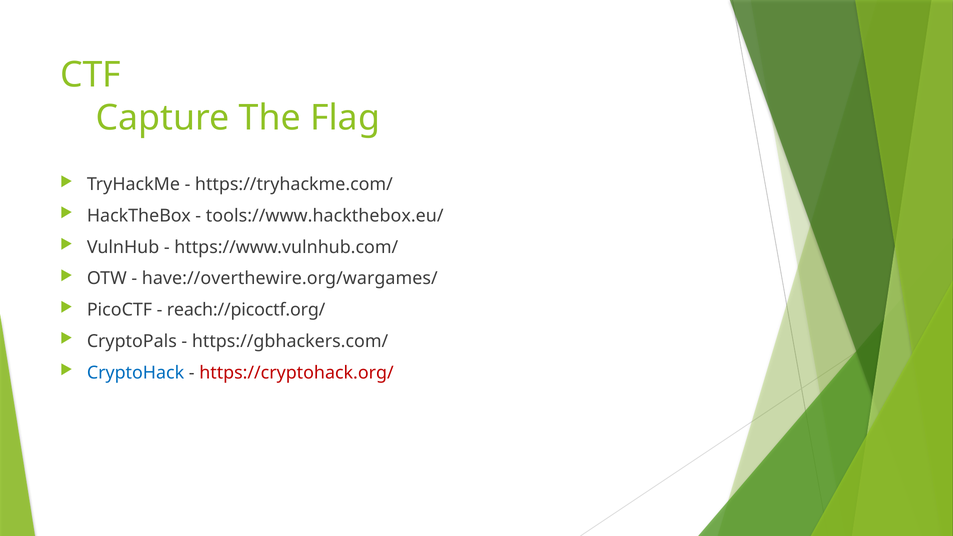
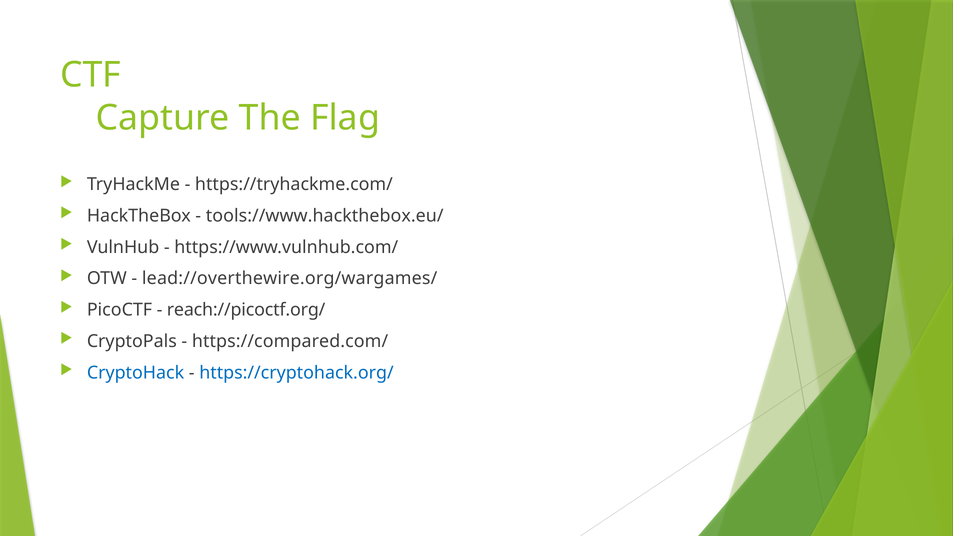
have://overthewire.org/wargames/: have://overthewire.org/wargames/ -> lead://overthewire.org/wargames/ (290, 279)
https://gbhackers.com/: https://gbhackers.com/ -> https://compared.com/ (290, 341)
https://cryptohack.org/ colour: red -> blue (296, 373)
